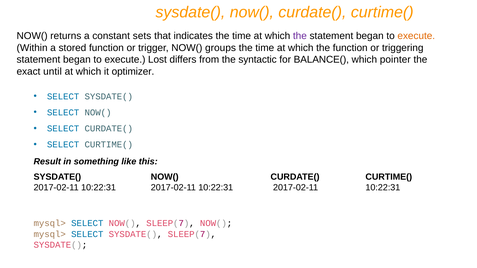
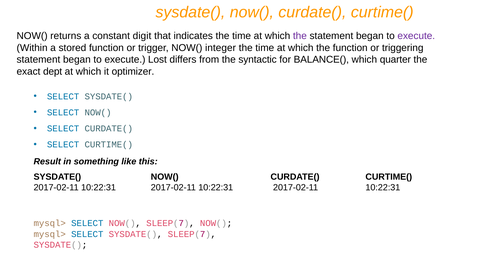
sets: sets -> digit (142, 36)
execute colour: orange -> purple (416, 36)
groups: groups -> integer (221, 48)
pointer: pointer -> quarter (395, 60)
until: until -> dept (53, 72)
